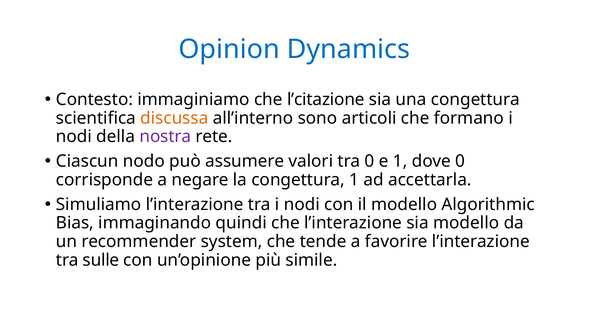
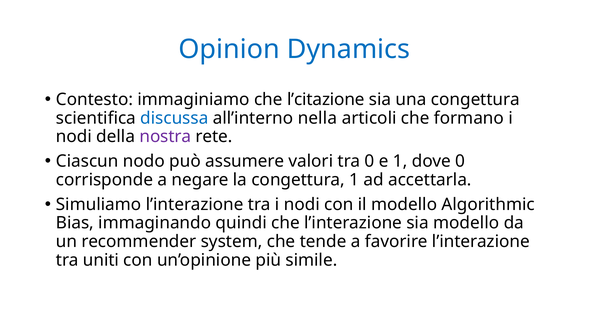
discussa colour: orange -> blue (174, 118)
sono: sono -> nella (317, 118)
sulle: sulle -> uniti (101, 260)
